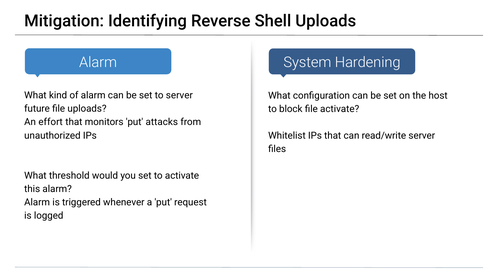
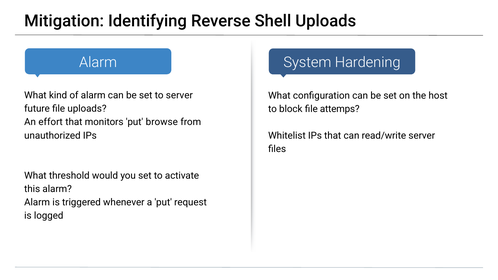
file activate: activate -> attemps (340, 109)
attacks: attacks -> browse (162, 122)
